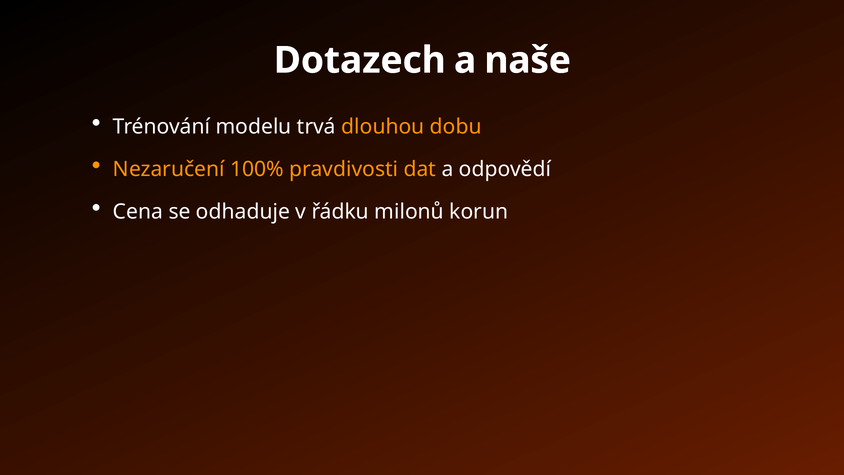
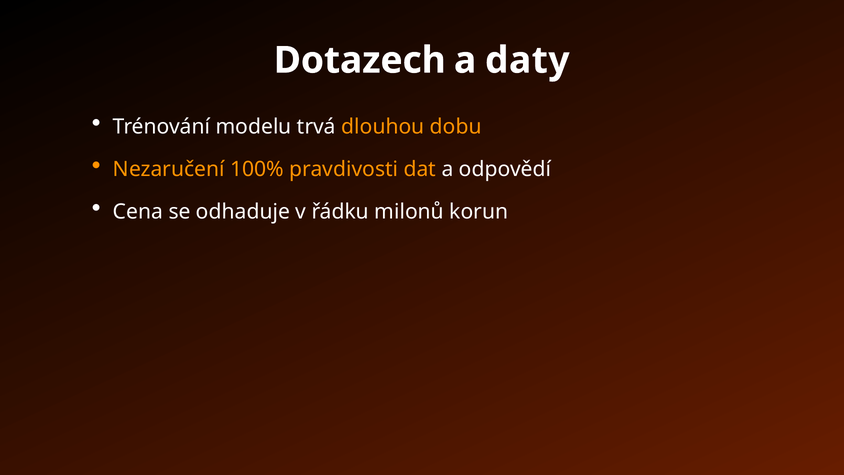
naše: naše -> daty (527, 60)
